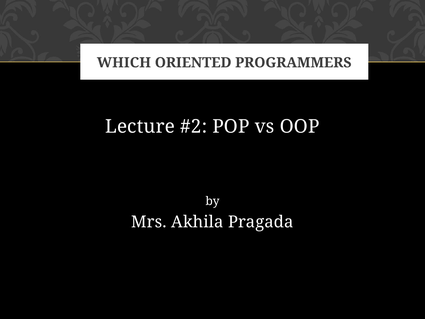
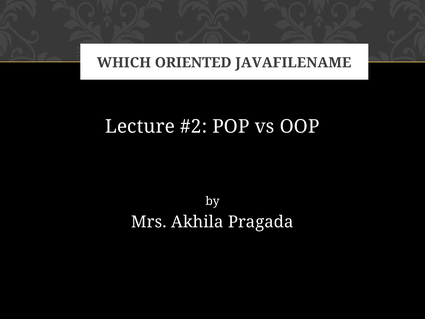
PROGRAMMERS: PROGRAMMERS -> JAVAFILENAME (293, 63)
